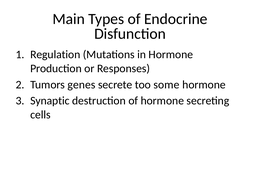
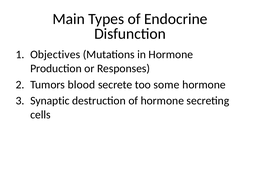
Regulation: Regulation -> Objectives (55, 55)
genes: genes -> blood (81, 85)
